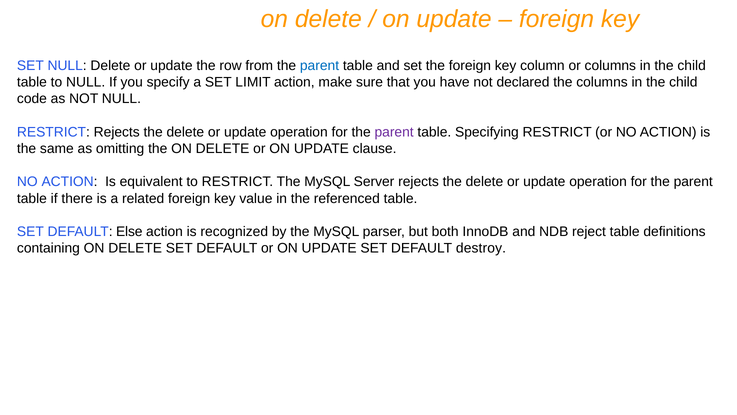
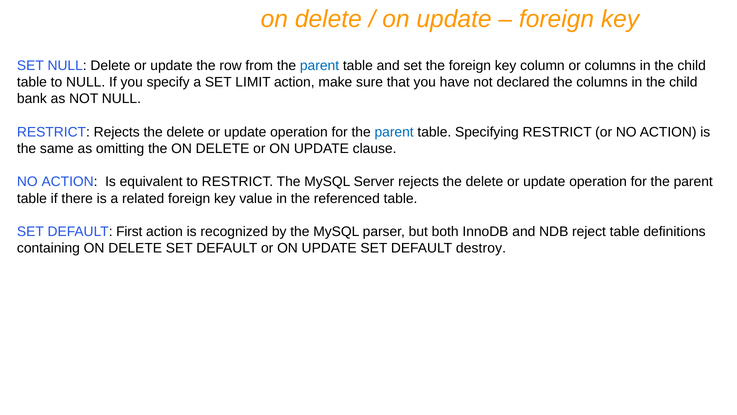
code: code -> bank (32, 99)
parent colour: purple -> blue (394, 132)
Else: Else -> First (129, 231)
